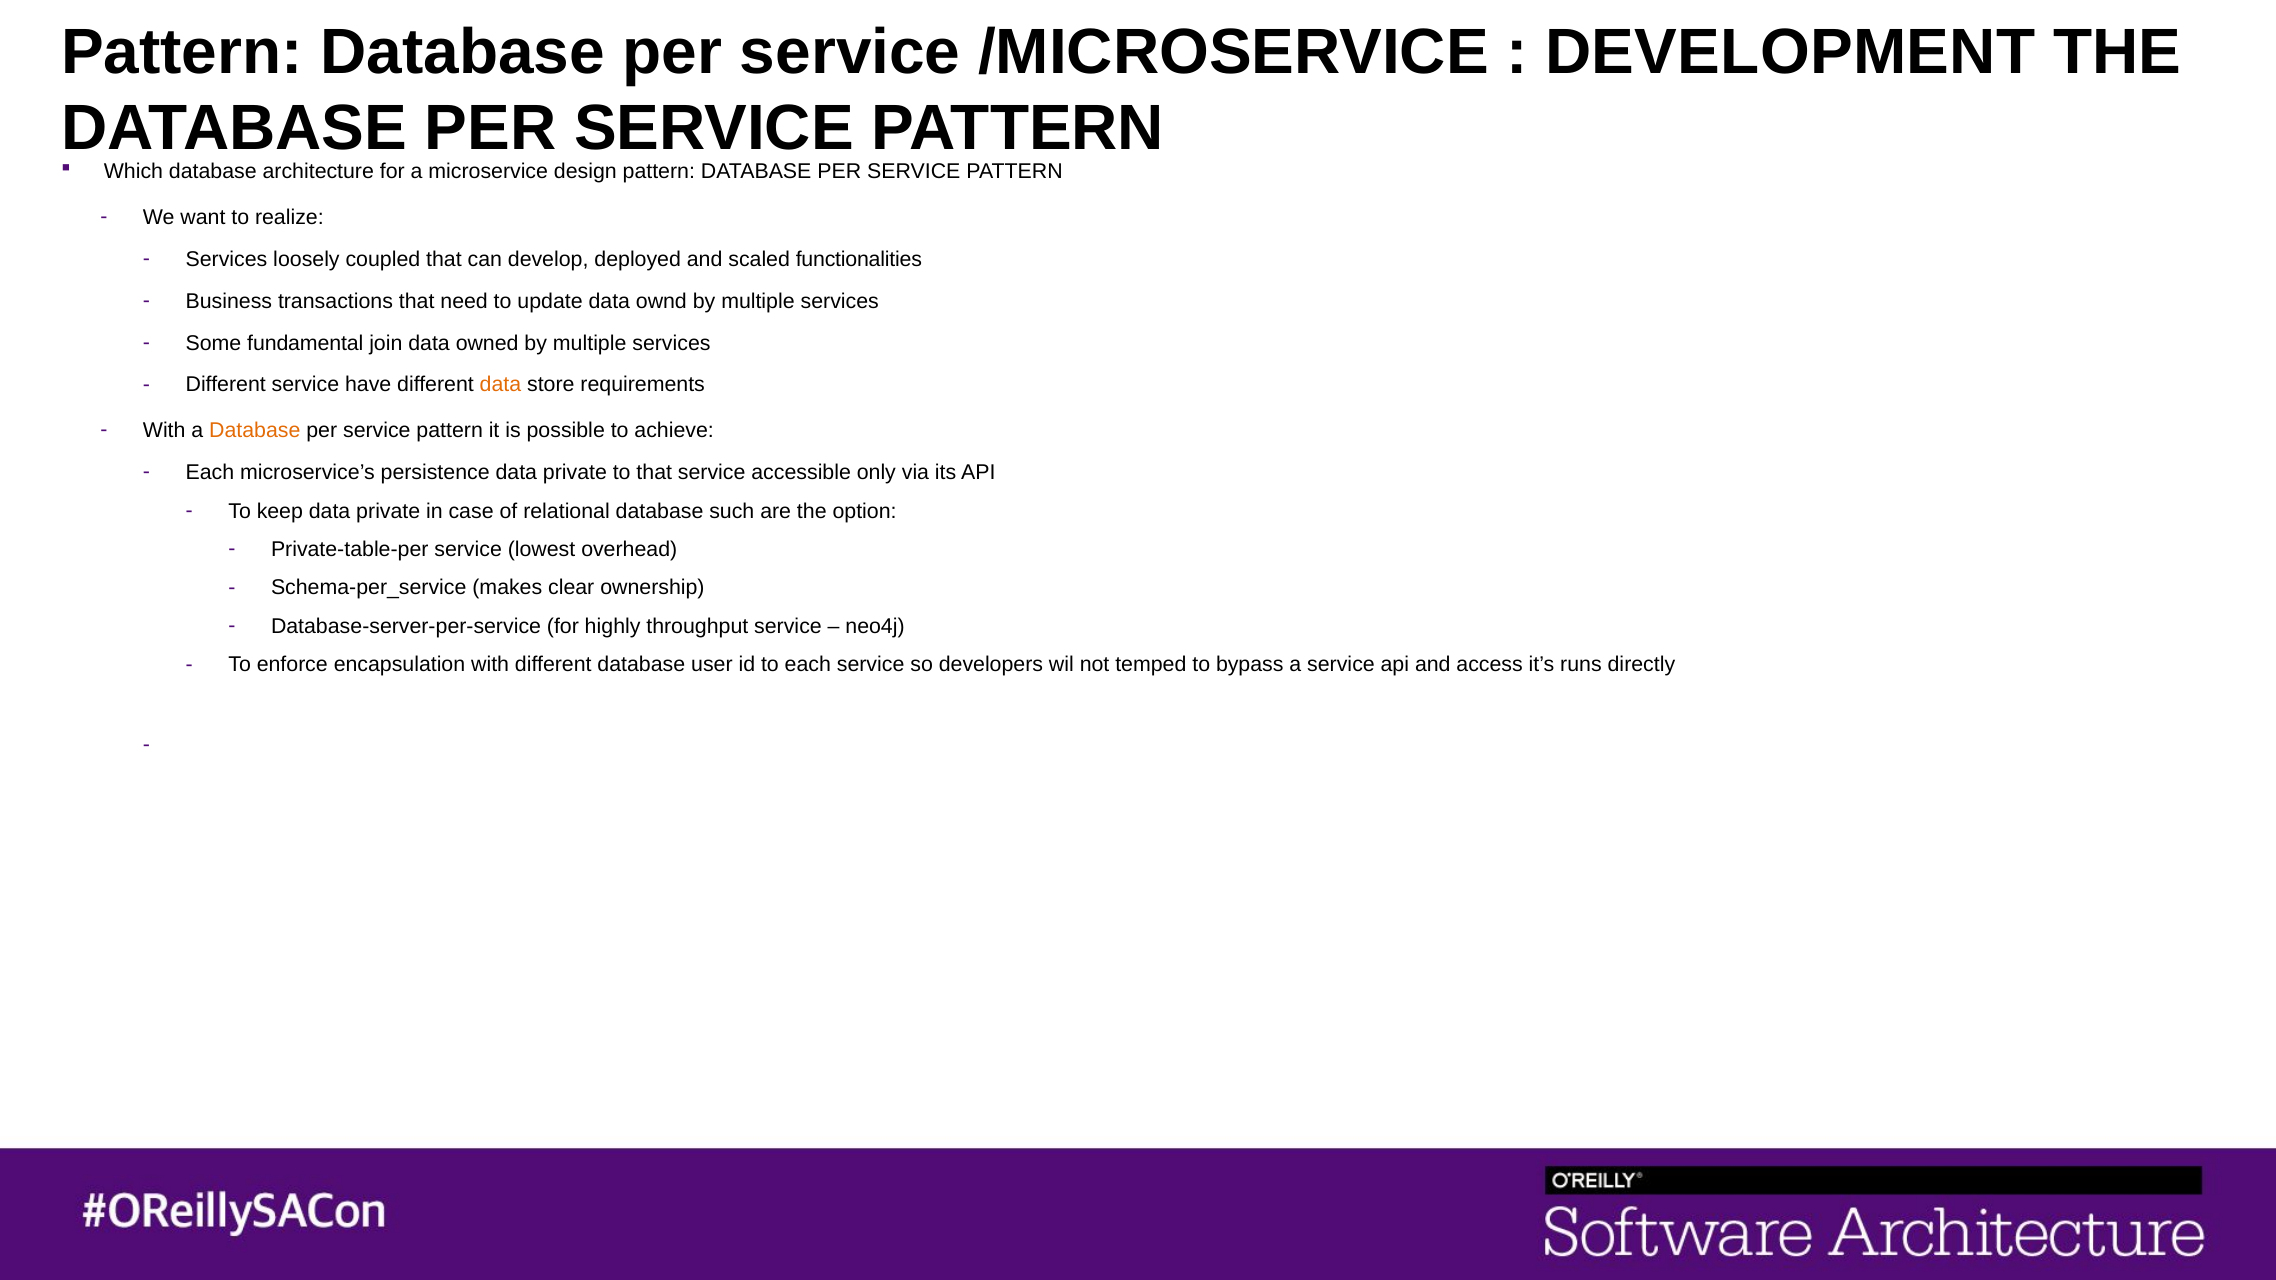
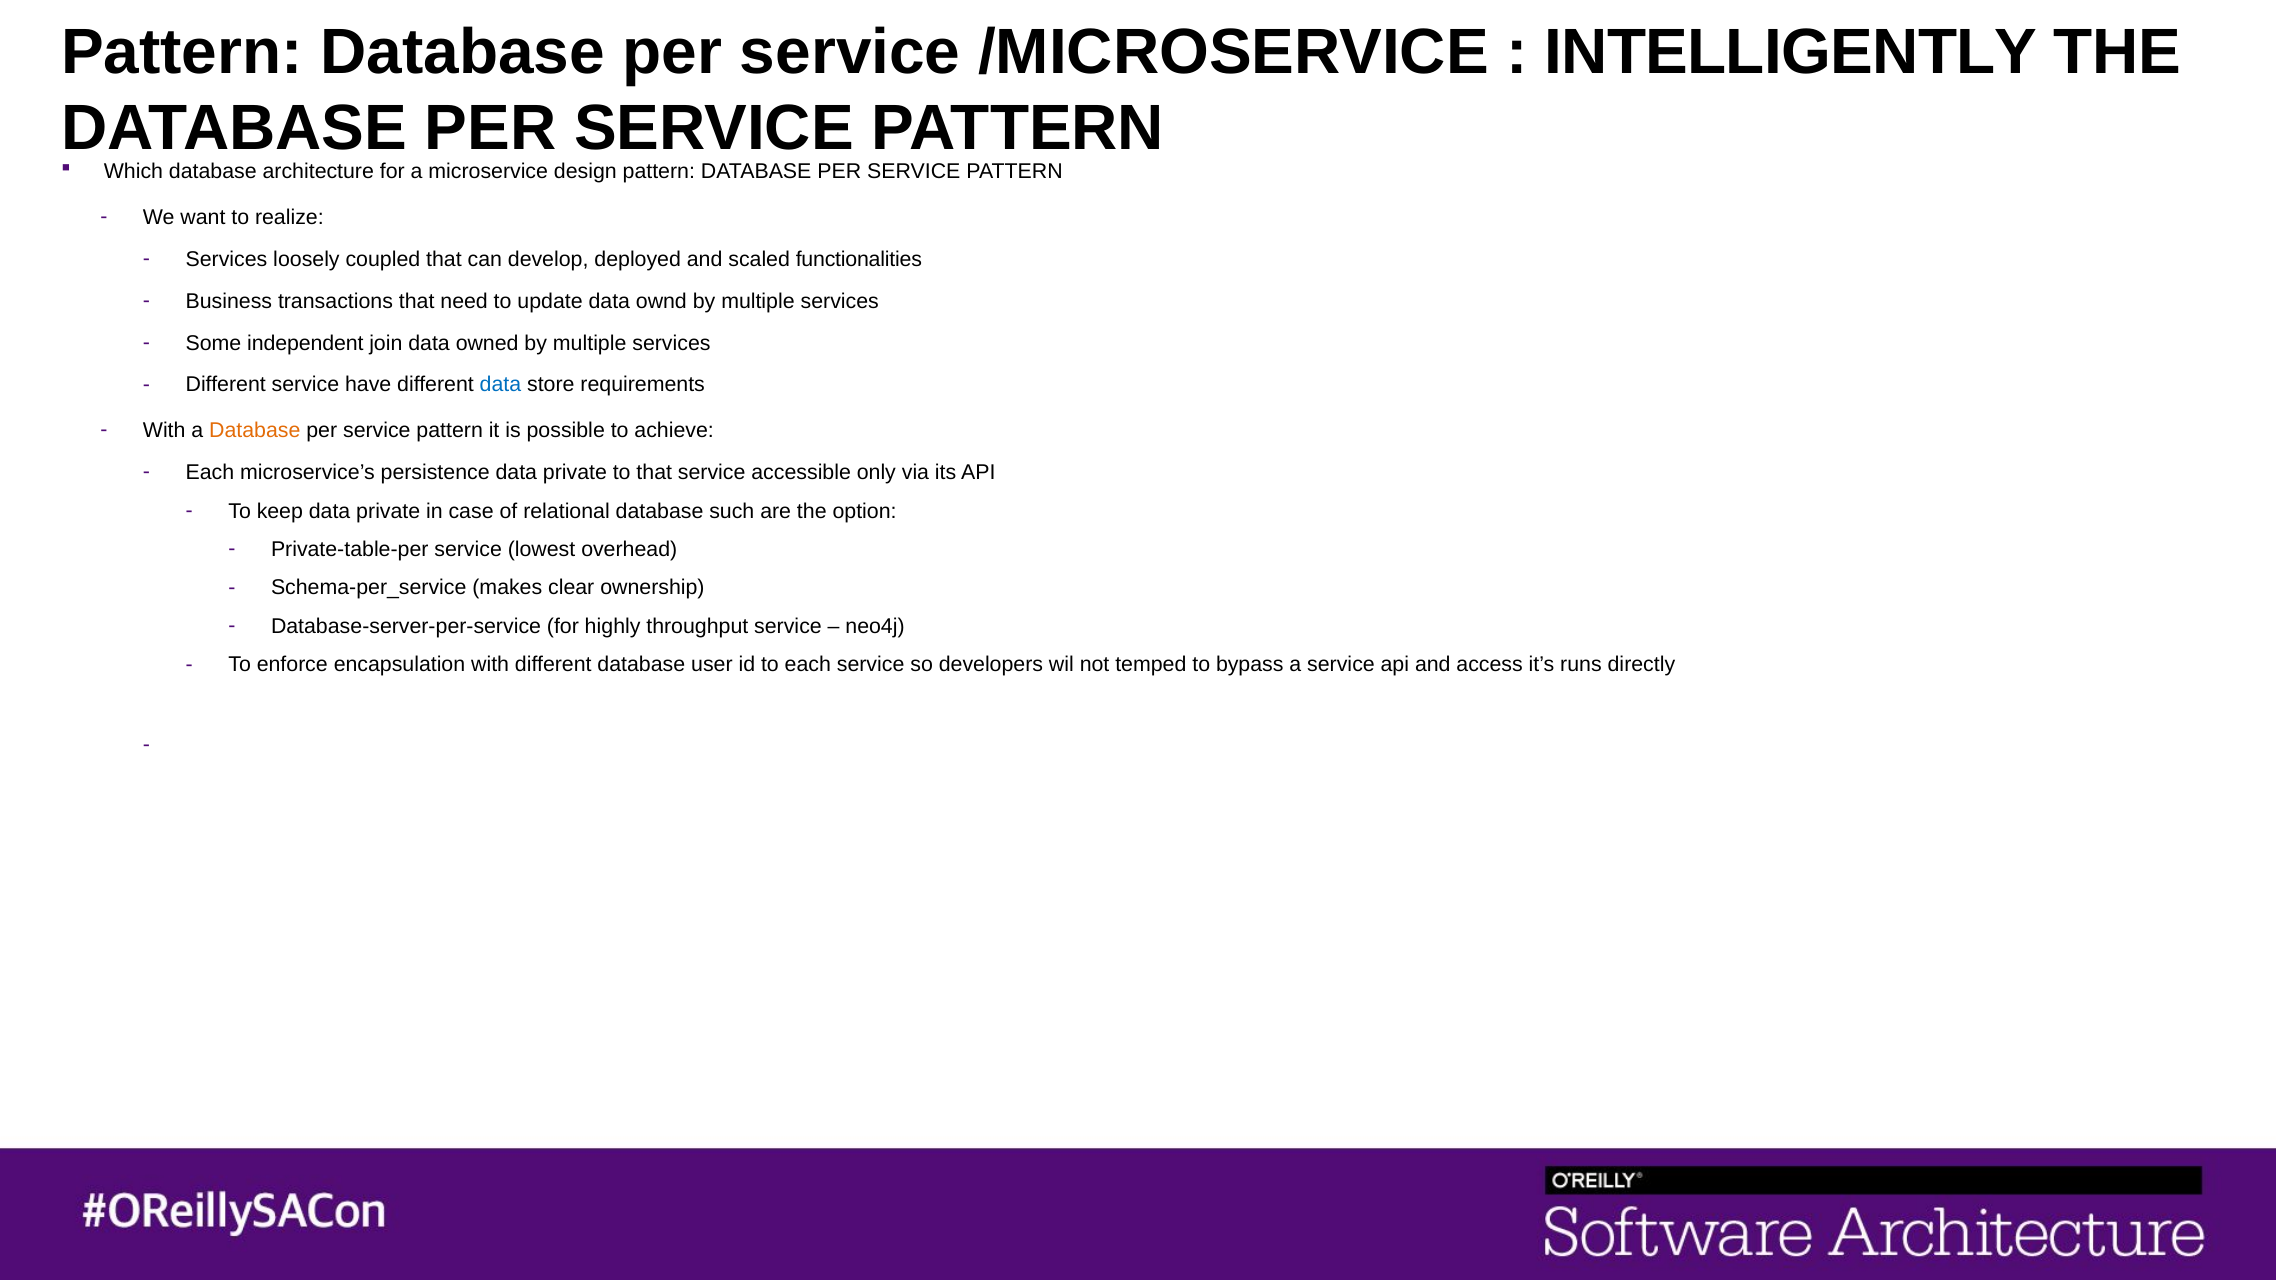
DEVELOPMENT: DEVELOPMENT -> INTELLIGENTLY (1791, 52)
fundamental: fundamental -> independent (305, 343)
data colour: orange -> blue (501, 385)
